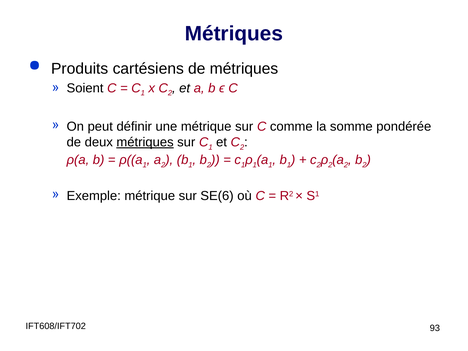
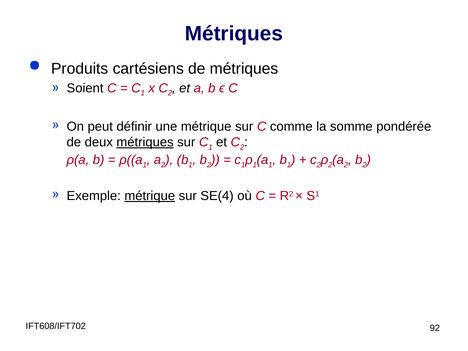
métrique underline: none -> present (150, 196)
SE(6: SE(6 -> SE(4 (217, 196)
93: 93 -> 92 (435, 328)
